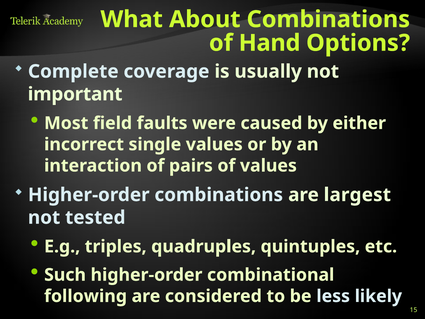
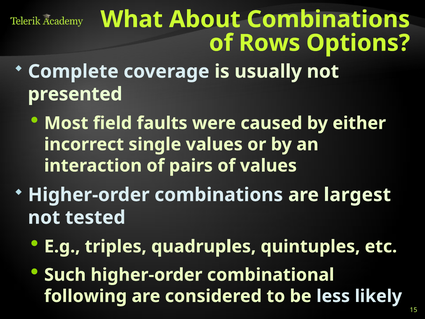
Hand: Hand -> Rows (270, 43)
important: important -> presented (75, 94)
